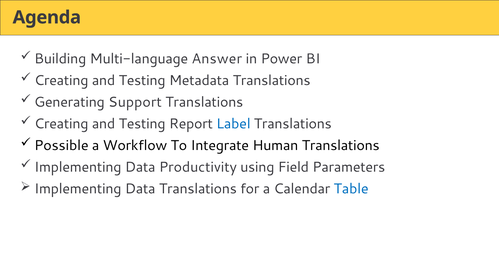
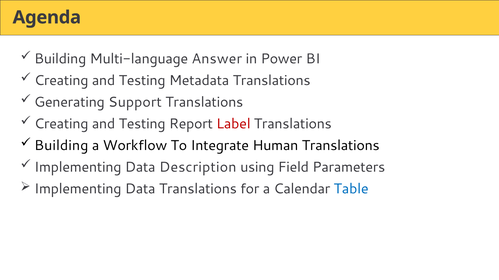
Label colour: blue -> red (233, 124)
Possible: Possible -> Building (61, 146)
Productivity: Productivity -> Description (198, 167)
